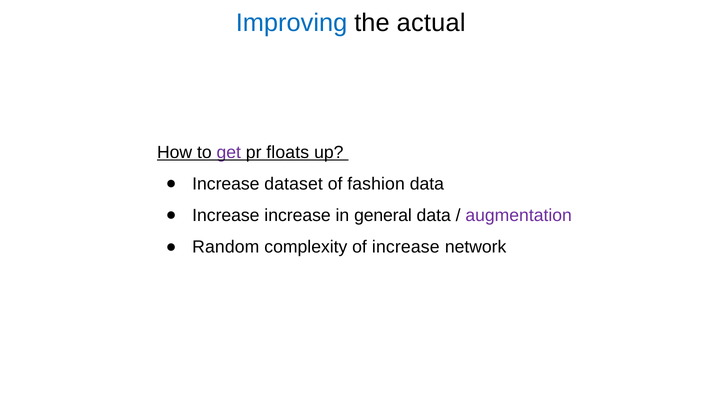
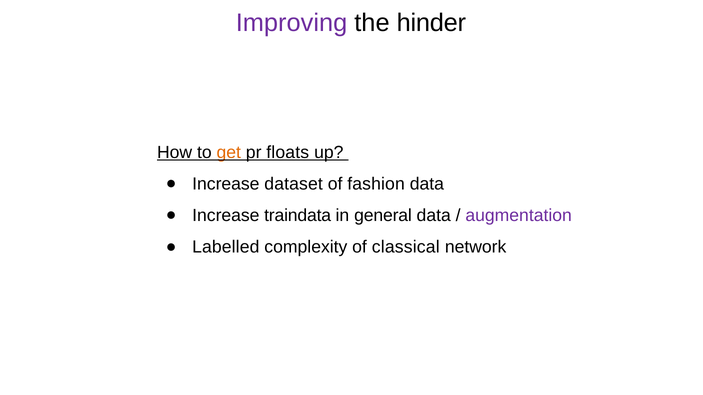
Improving colour: blue -> purple (292, 23)
actual: actual -> hinder (431, 23)
get colour: purple -> orange (229, 153)
Increase increase: increase -> traindata (298, 216)
Random: Random -> Labelled (226, 247)
of increase: increase -> classical (406, 247)
